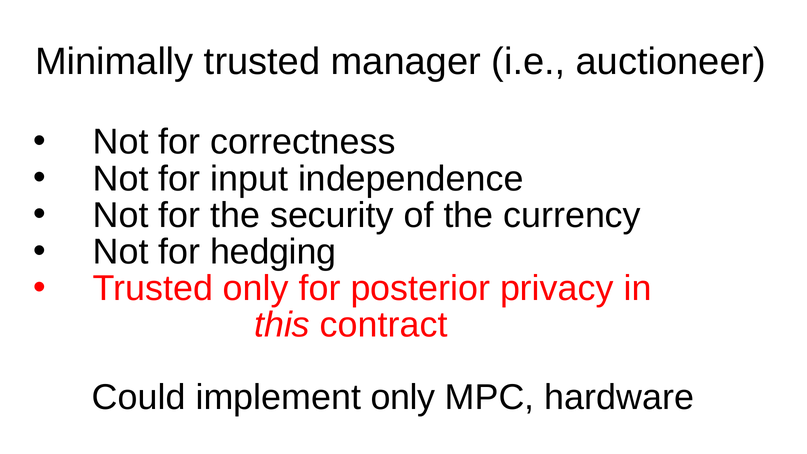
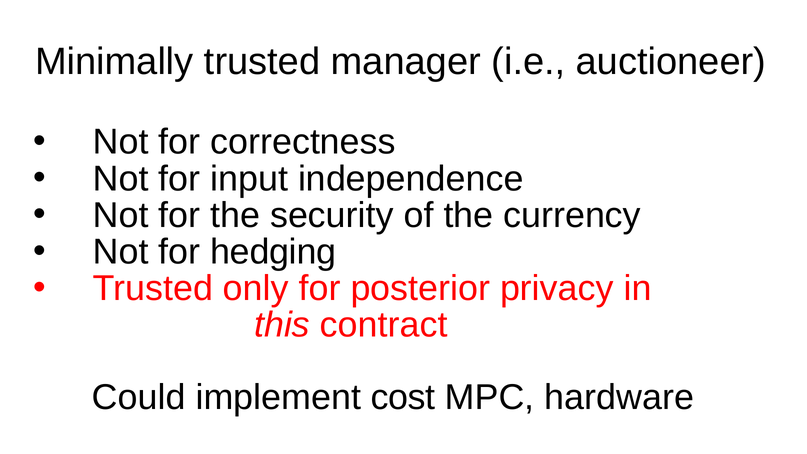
implement only: only -> cost (403, 397)
